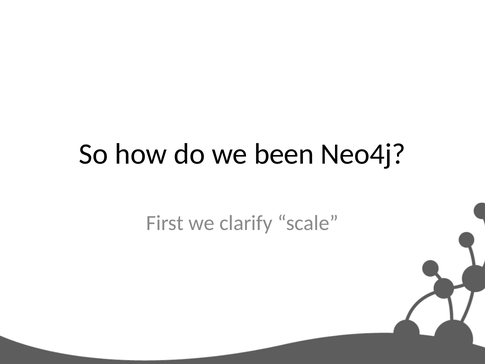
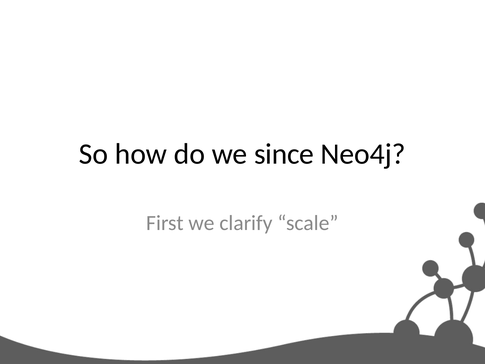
been: been -> since (284, 154)
